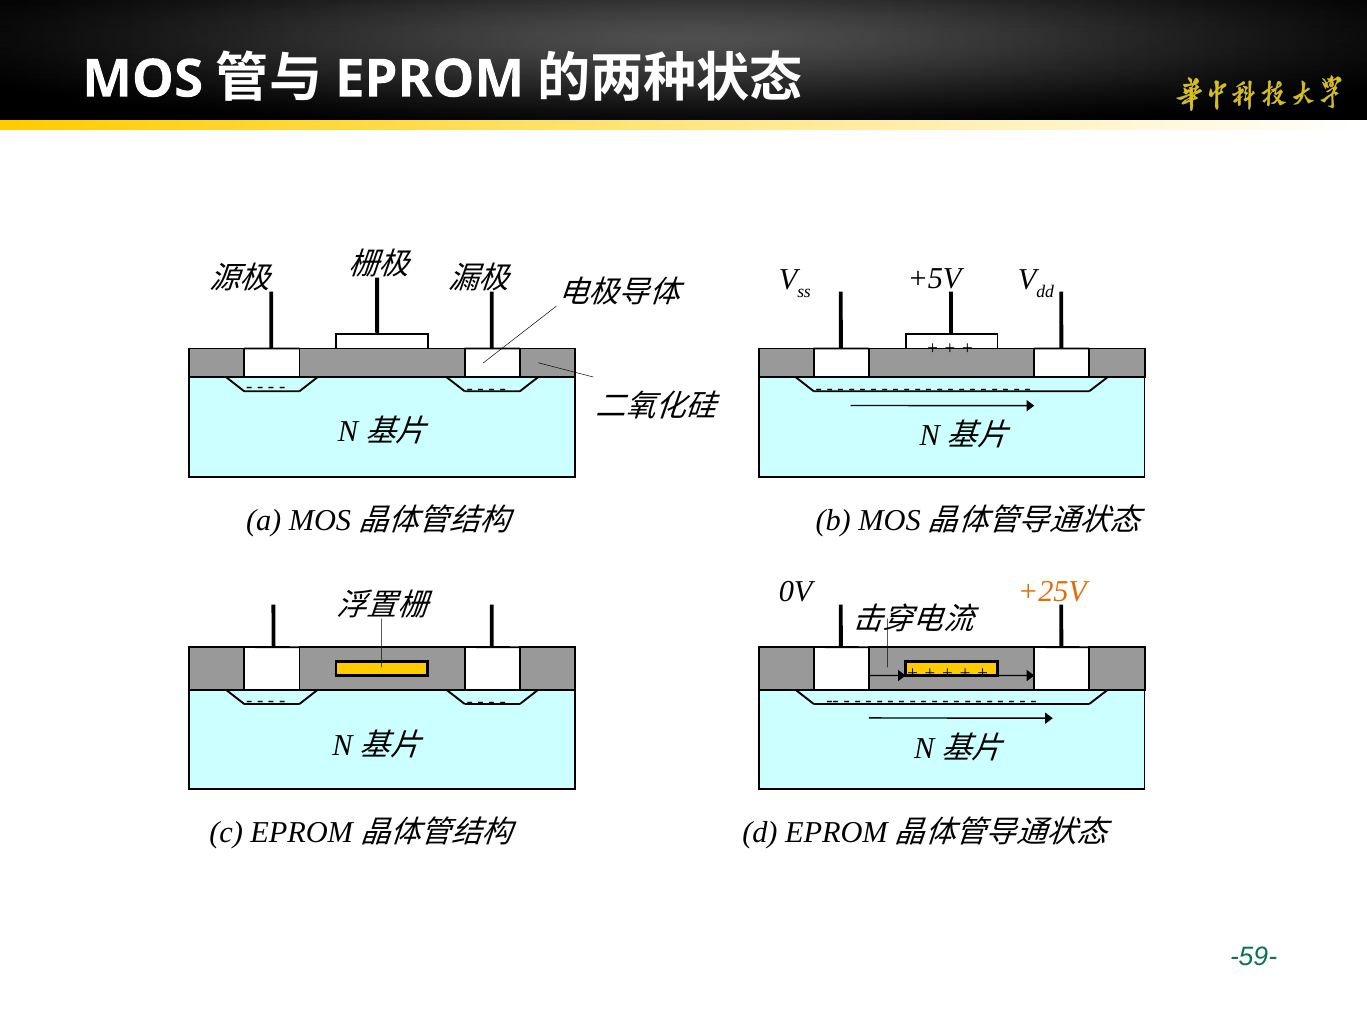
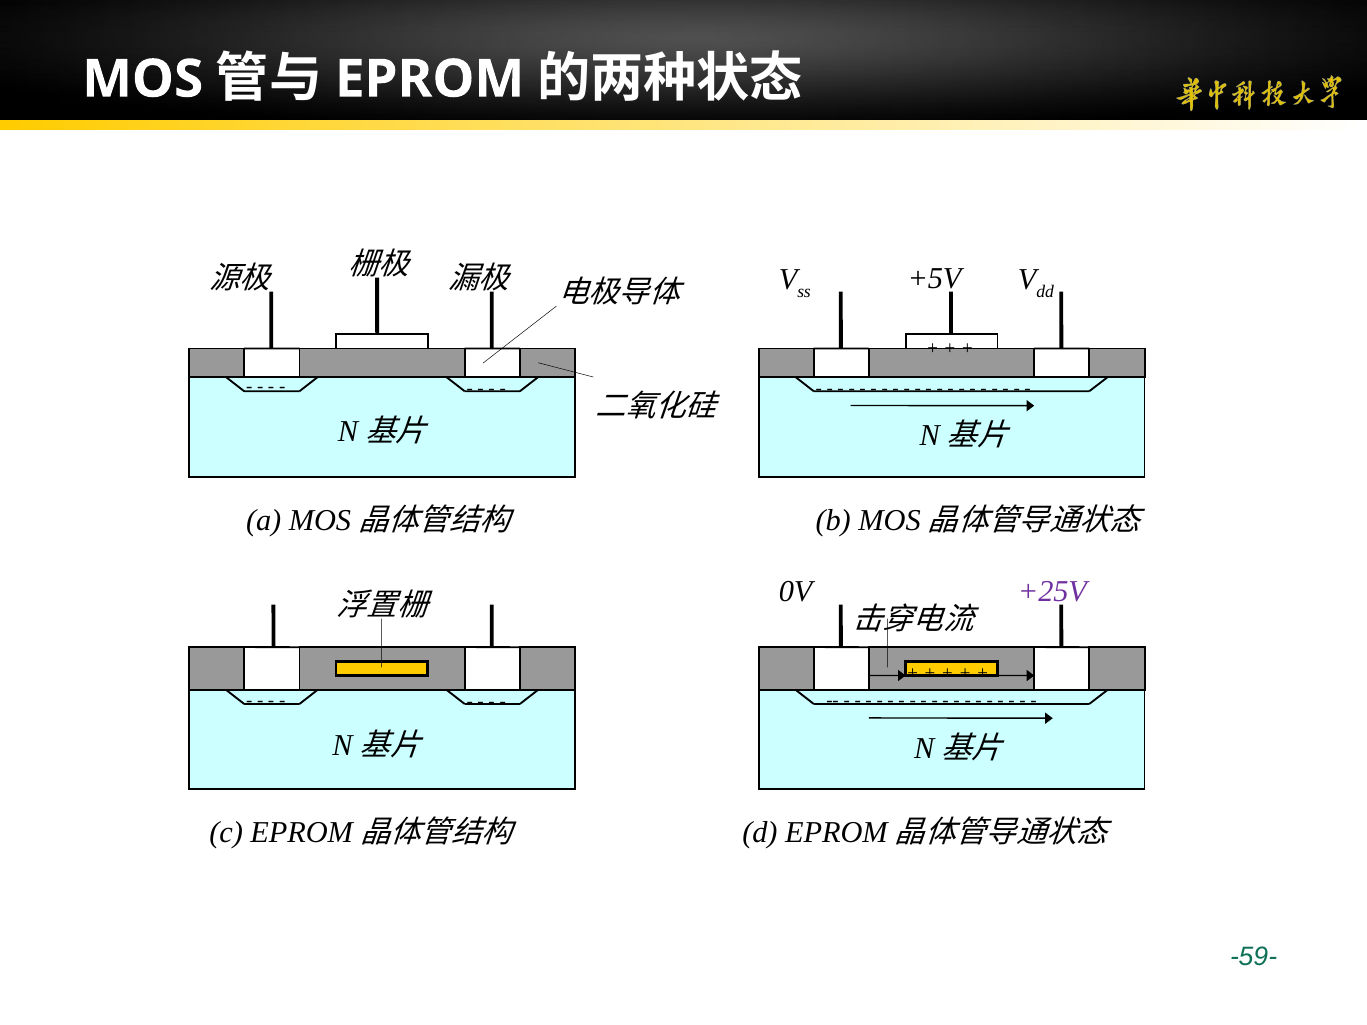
+25V colour: orange -> purple (1052, 591)
